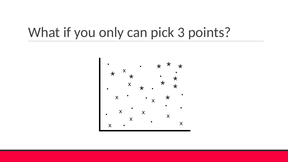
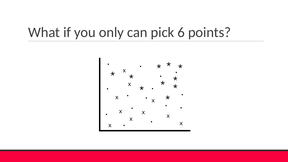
3: 3 -> 6 (181, 32)
